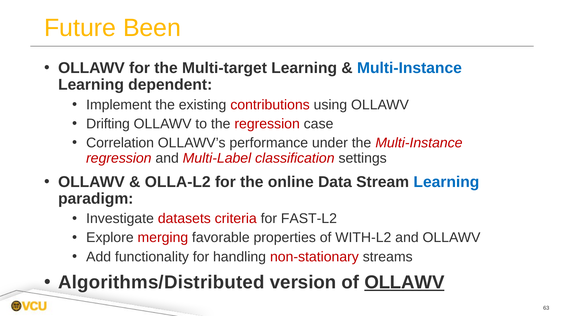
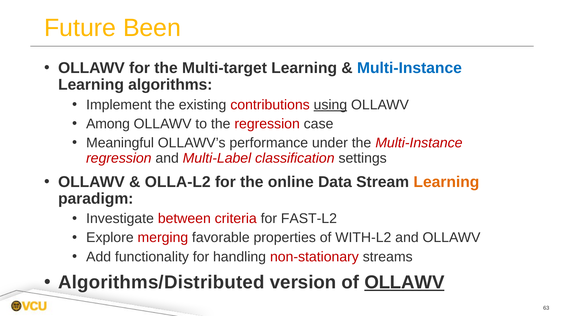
dependent: dependent -> algorithms (170, 85)
using underline: none -> present (330, 105)
Drifting: Drifting -> Among (108, 124)
Correlation: Correlation -> Meaningful (120, 143)
Learning colour: blue -> orange (446, 182)
datasets: datasets -> between (184, 218)
